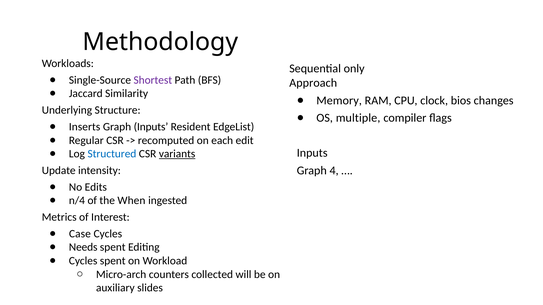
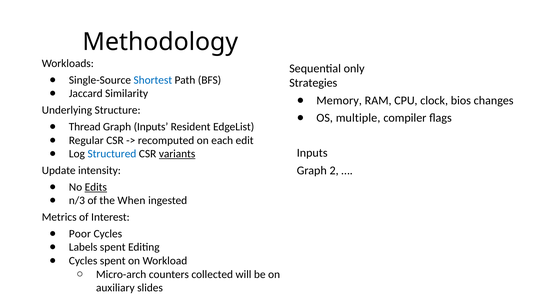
Shortest colour: purple -> blue (153, 80)
Approach: Approach -> Strategies (313, 83)
Inserts: Inserts -> Thread (85, 127)
4: 4 -> 2 (334, 171)
Edits underline: none -> present (96, 187)
n/4: n/4 -> n/3 (77, 201)
Case: Case -> Poor (80, 234)
Needs: Needs -> Labels (83, 248)
